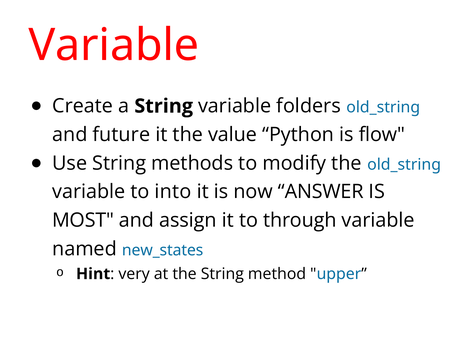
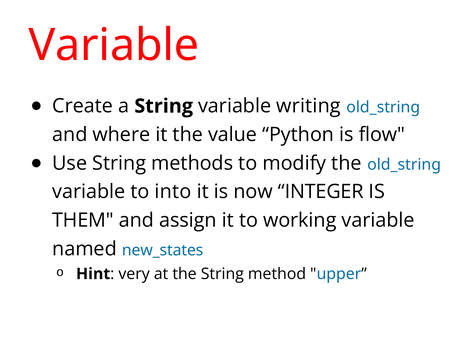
folders: folders -> writing (309, 106)
future: future -> where (121, 134)
ANSWER: ANSWER -> INTEGER (321, 191)
MOST: MOST -> THEM (83, 220)
through: through -> working (300, 220)
